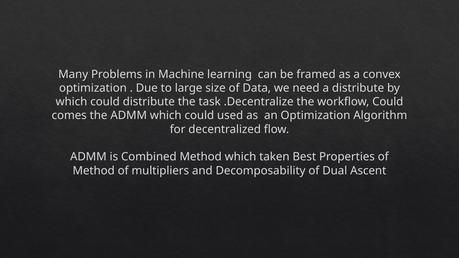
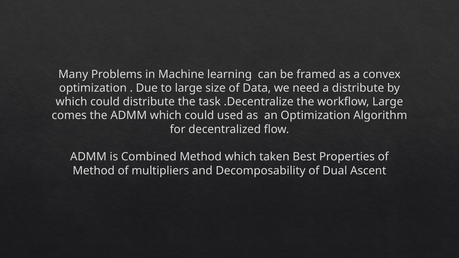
workflow Could: Could -> Large (388, 102)
